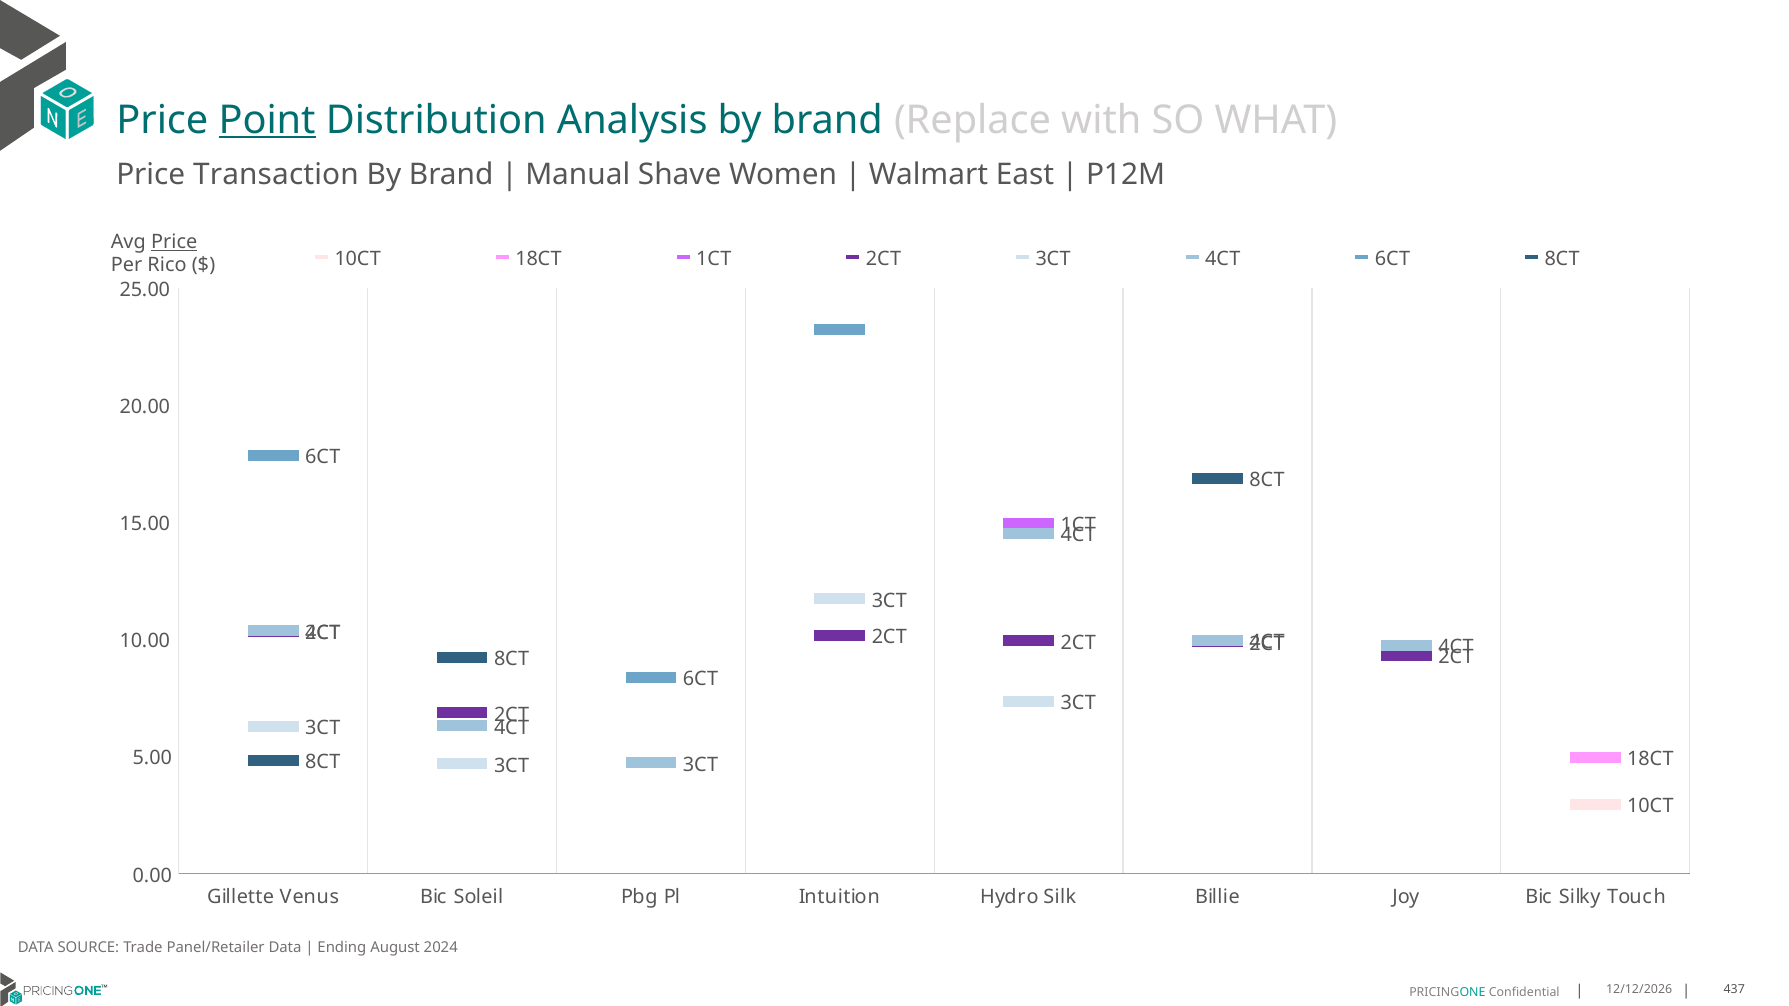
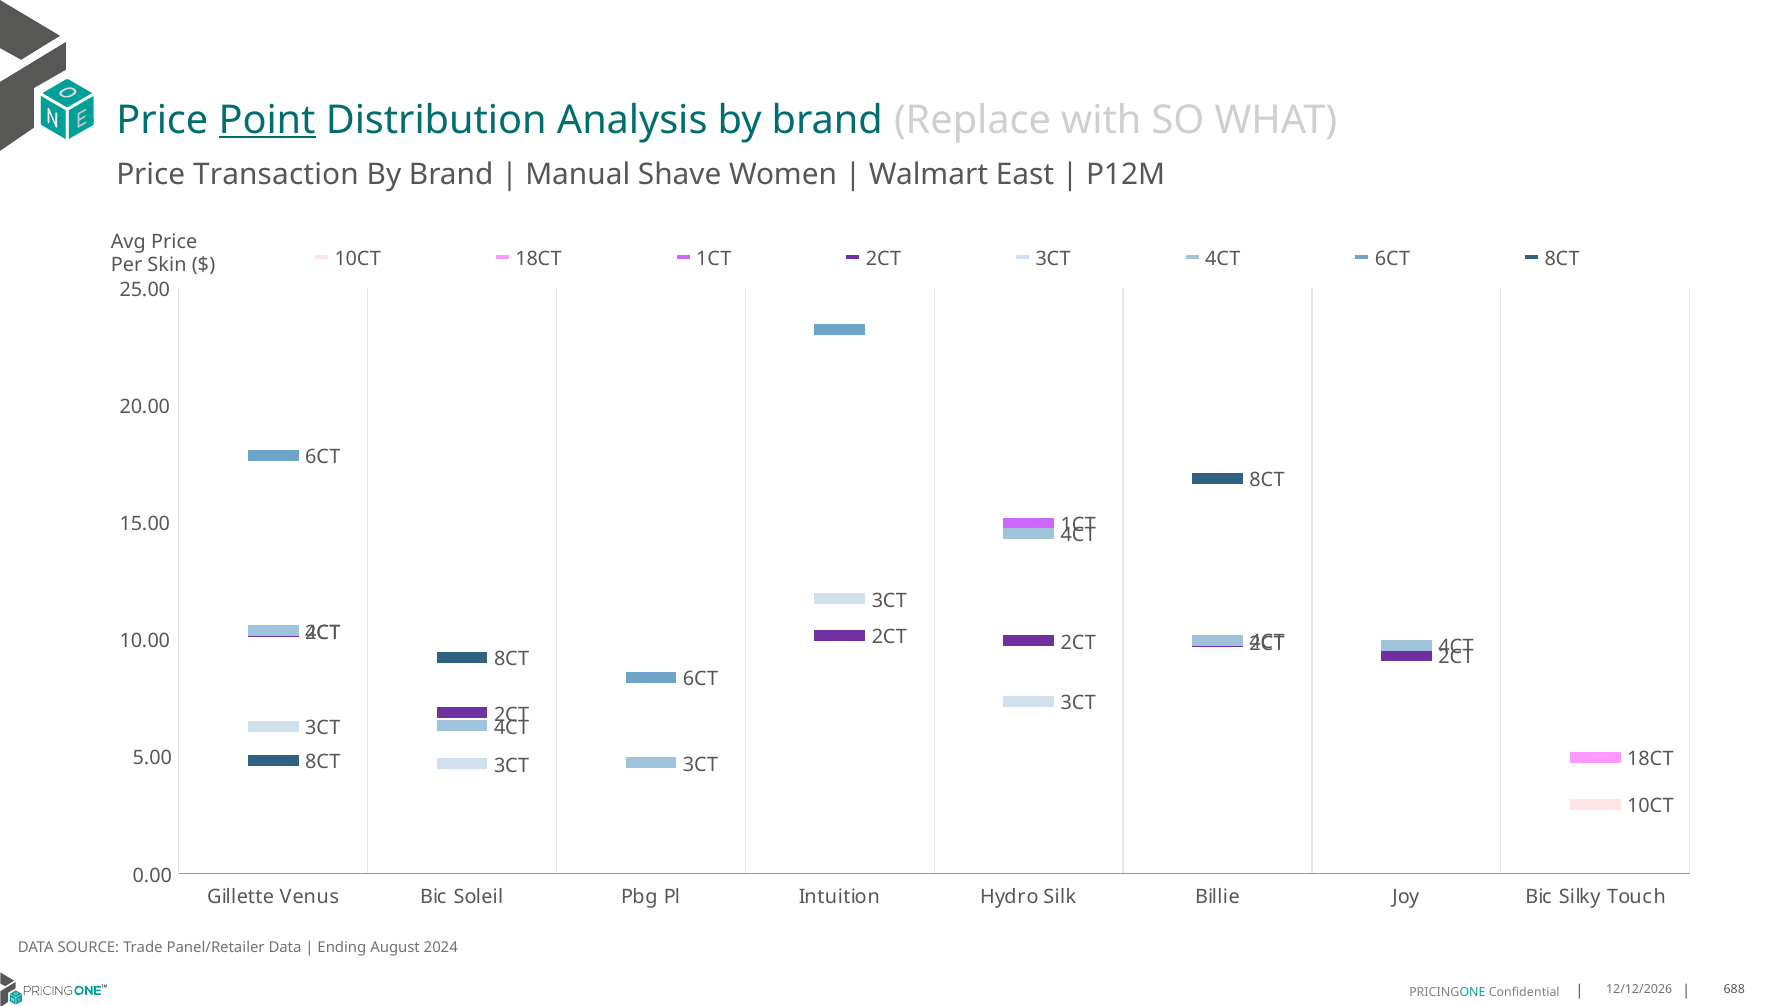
Price underline: present -> none (174, 242)
Rico: Rico -> Skin (167, 266)
437: 437 -> 688 (1734, 989)
